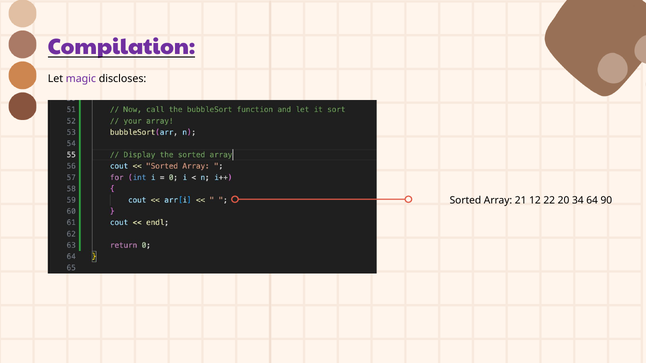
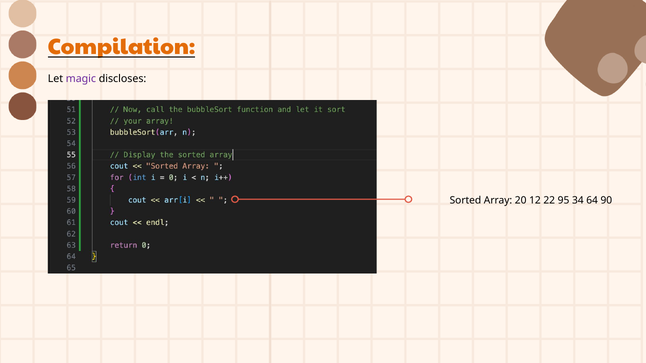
Compilation colour: purple -> orange (121, 47)
21: 21 -> 20 (521, 201)
20: 20 -> 95 (564, 201)
